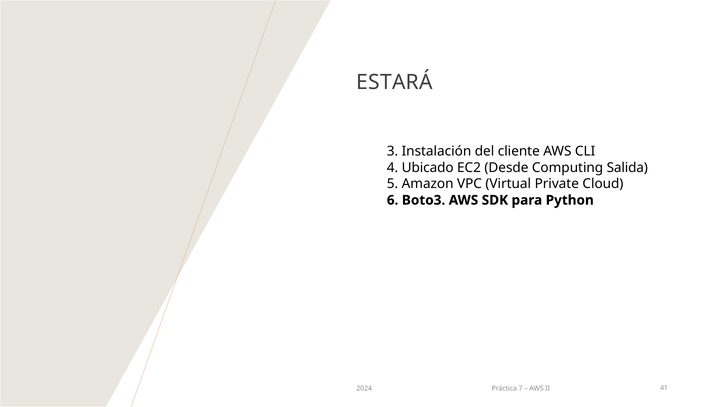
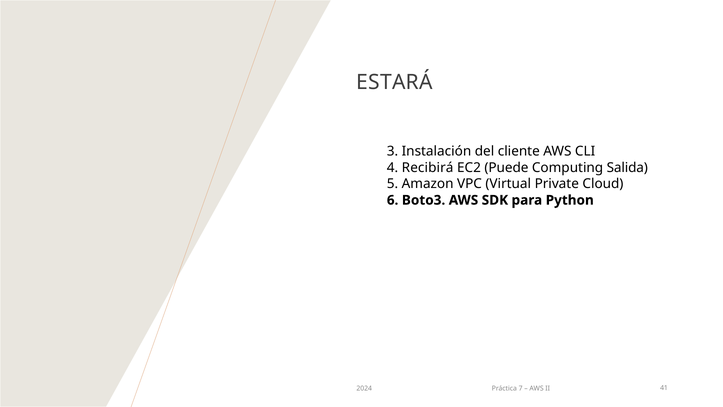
Ubicado: Ubicado -> Recibirá (428, 167)
Desde: Desde -> Puede (506, 167)
